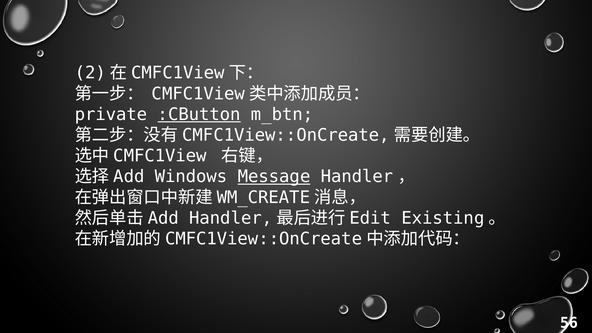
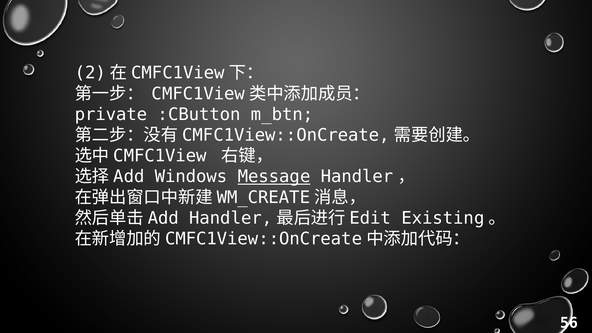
:CButton underline: present -> none (199, 114)
